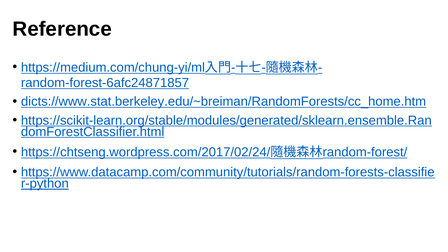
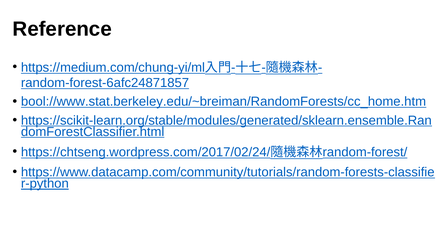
dicts://www.stat.berkeley.edu/~breiman/RandomForests/cc_home.htm: dicts://www.stat.berkeley.edu/~breiman/RandomForests/cc_home.htm -> bool://www.stat.berkeley.edu/~breiman/RandomForests/cc_home.htm (224, 102)
